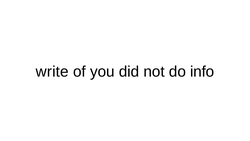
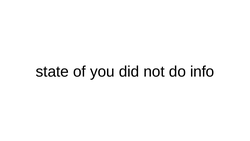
write: write -> state (52, 71)
